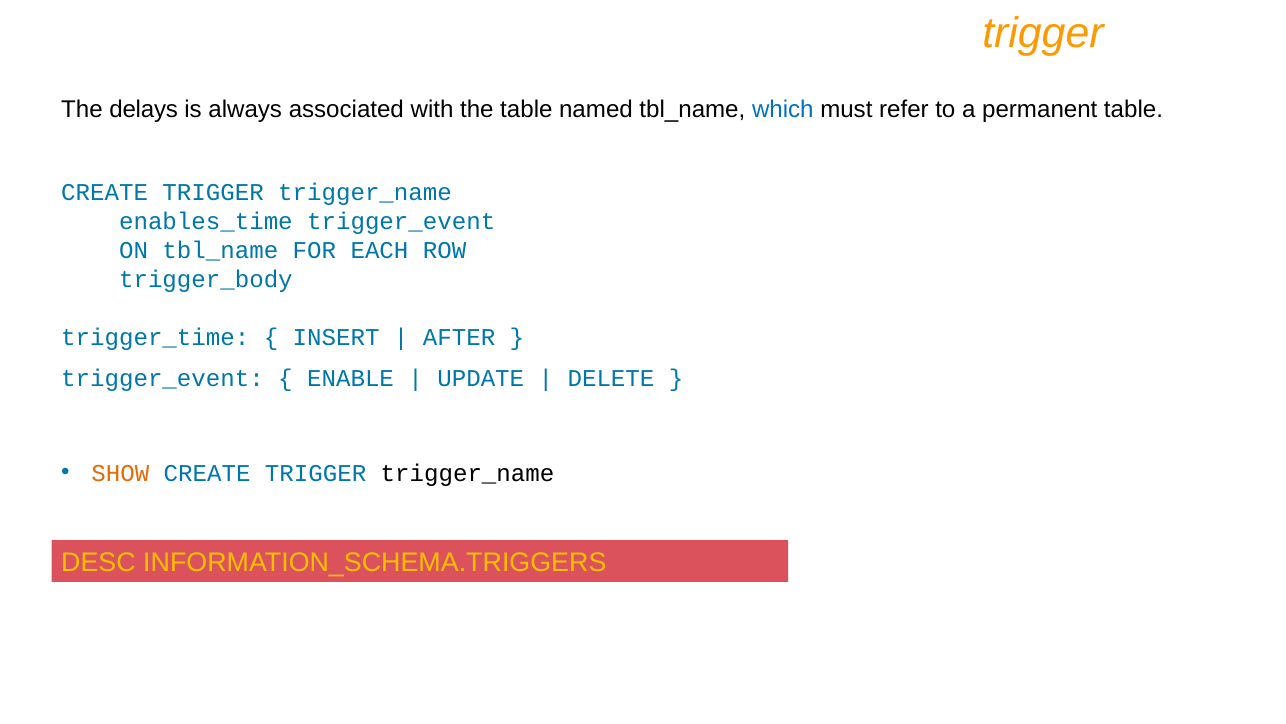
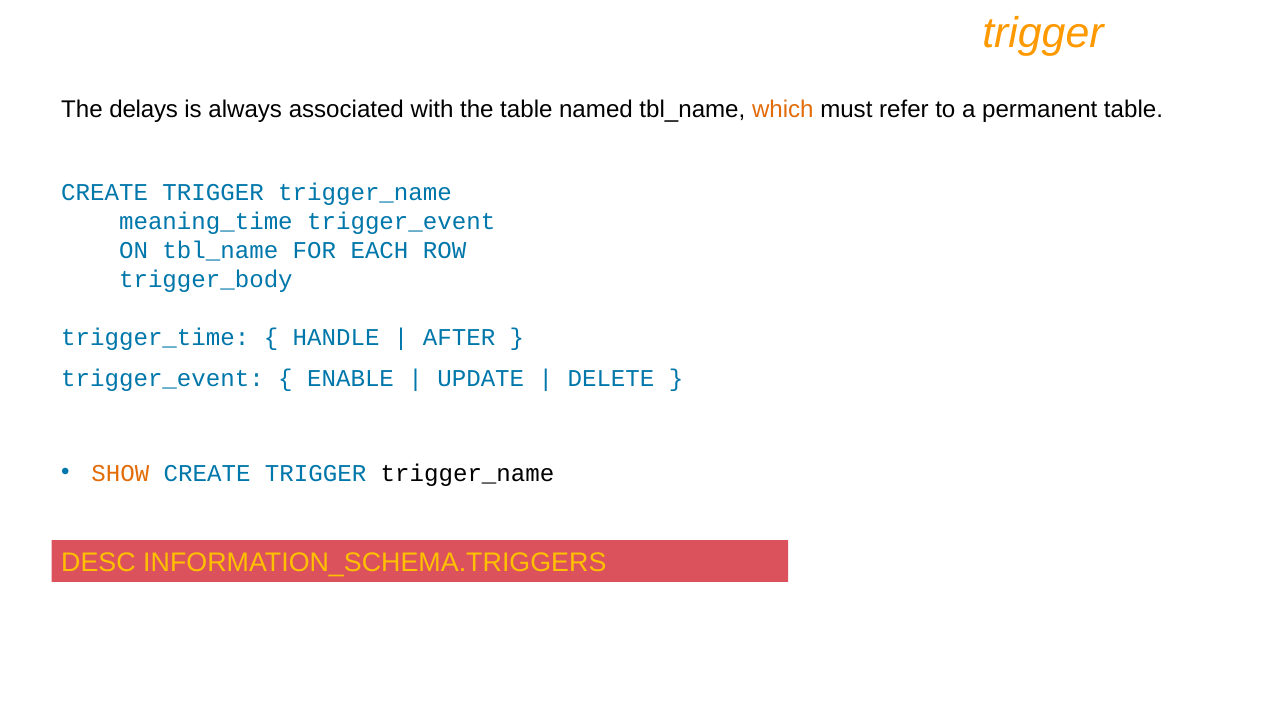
which colour: blue -> orange (783, 109)
enables_time: enables_time -> meaning_time (206, 221)
INSERT: INSERT -> HANDLE (336, 337)
